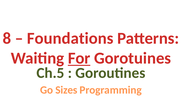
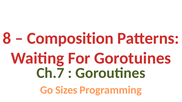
Foundations: Foundations -> Composition (70, 38)
For underline: present -> none (79, 58)
Ch.5: Ch.5 -> Ch.7 (50, 73)
